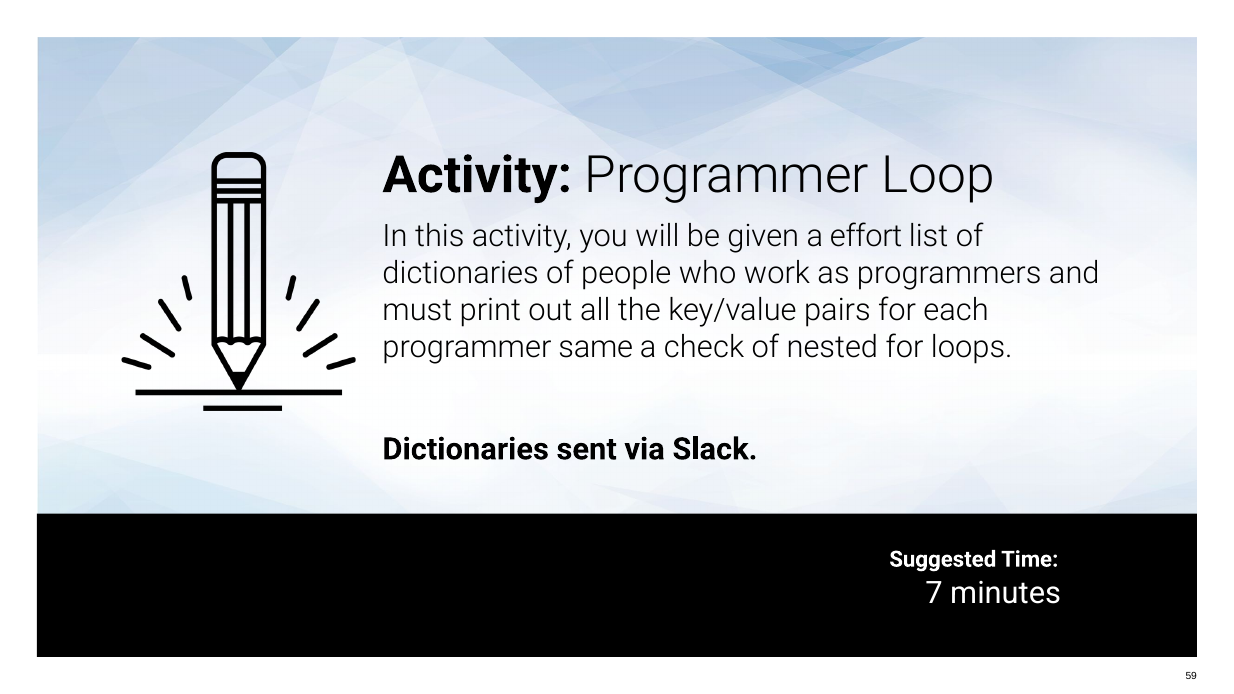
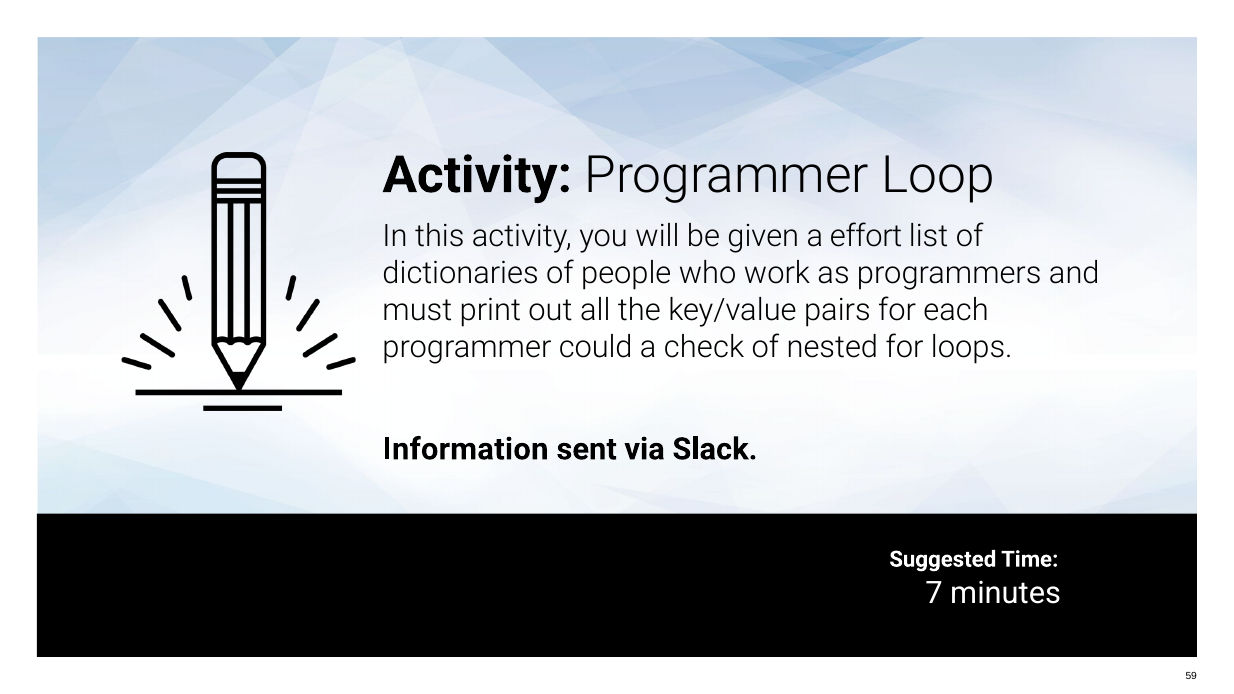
same: same -> could (596, 348)
Dictionaries: Dictionaries -> Information (466, 449)
